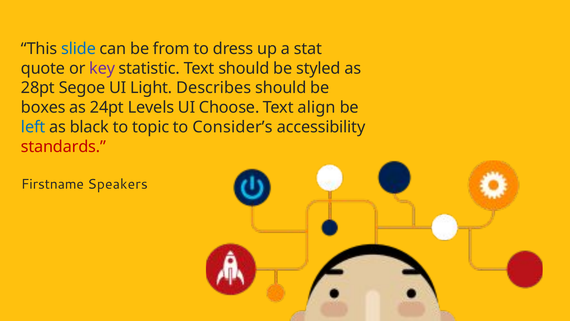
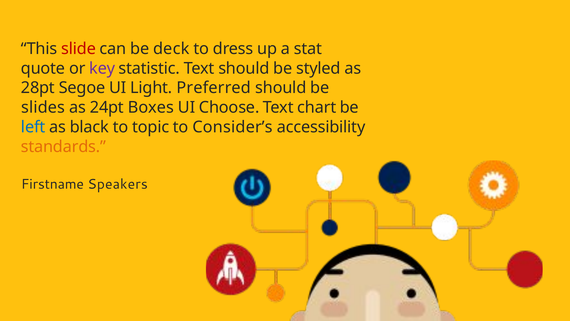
slide colour: blue -> red (79, 49)
from: from -> deck (171, 49)
Describes: Describes -> Preferred (214, 88)
boxes: boxes -> slides (43, 107)
Levels: Levels -> Boxes (151, 107)
align: align -> chart (317, 107)
standards colour: red -> orange (63, 146)
